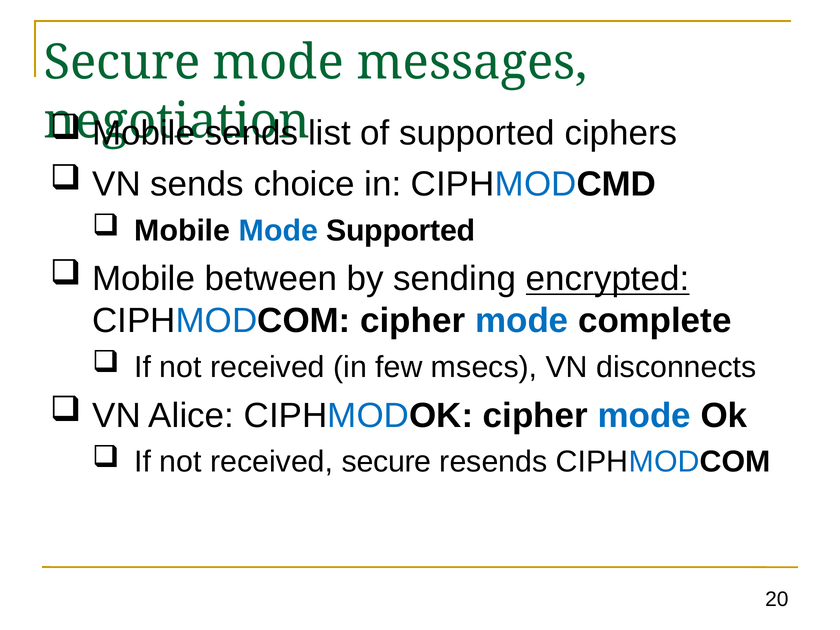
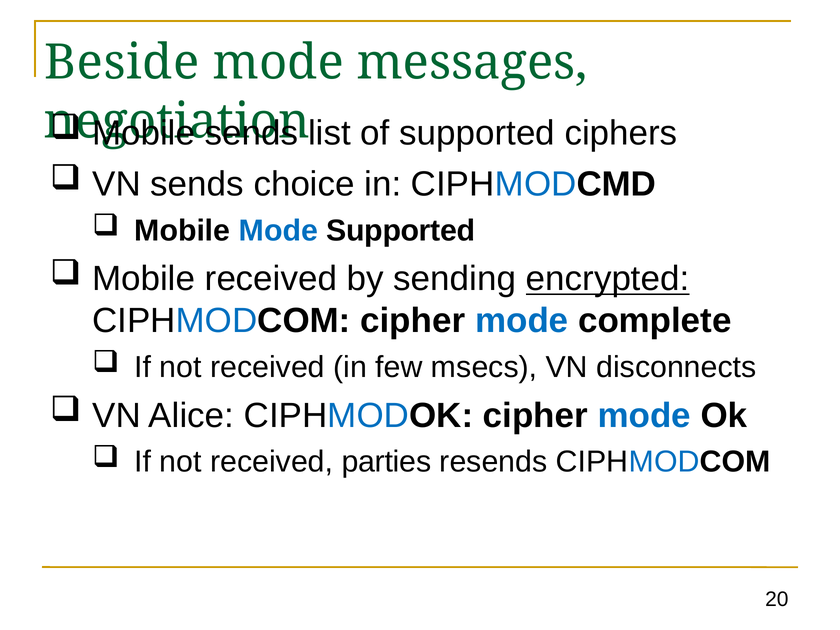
Secure: Secure -> Beside (122, 63)
Mobile between: between -> received (271, 279)
received secure: secure -> parties (386, 462)
